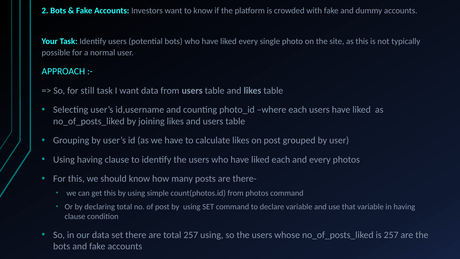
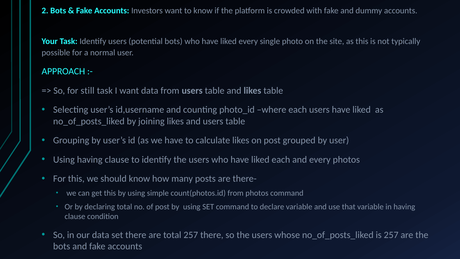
257 using: using -> there (212, 235)
